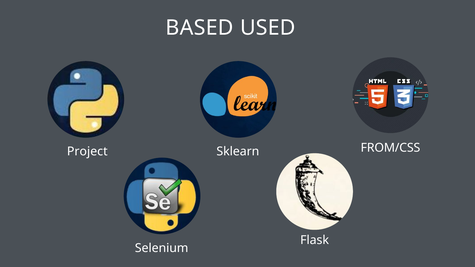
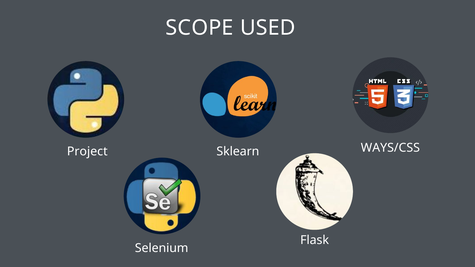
BASED: BASED -> SCOPE (200, 28)
FROM/CSS: FROM/CSS -> WAYS/CSS (390, 148)
